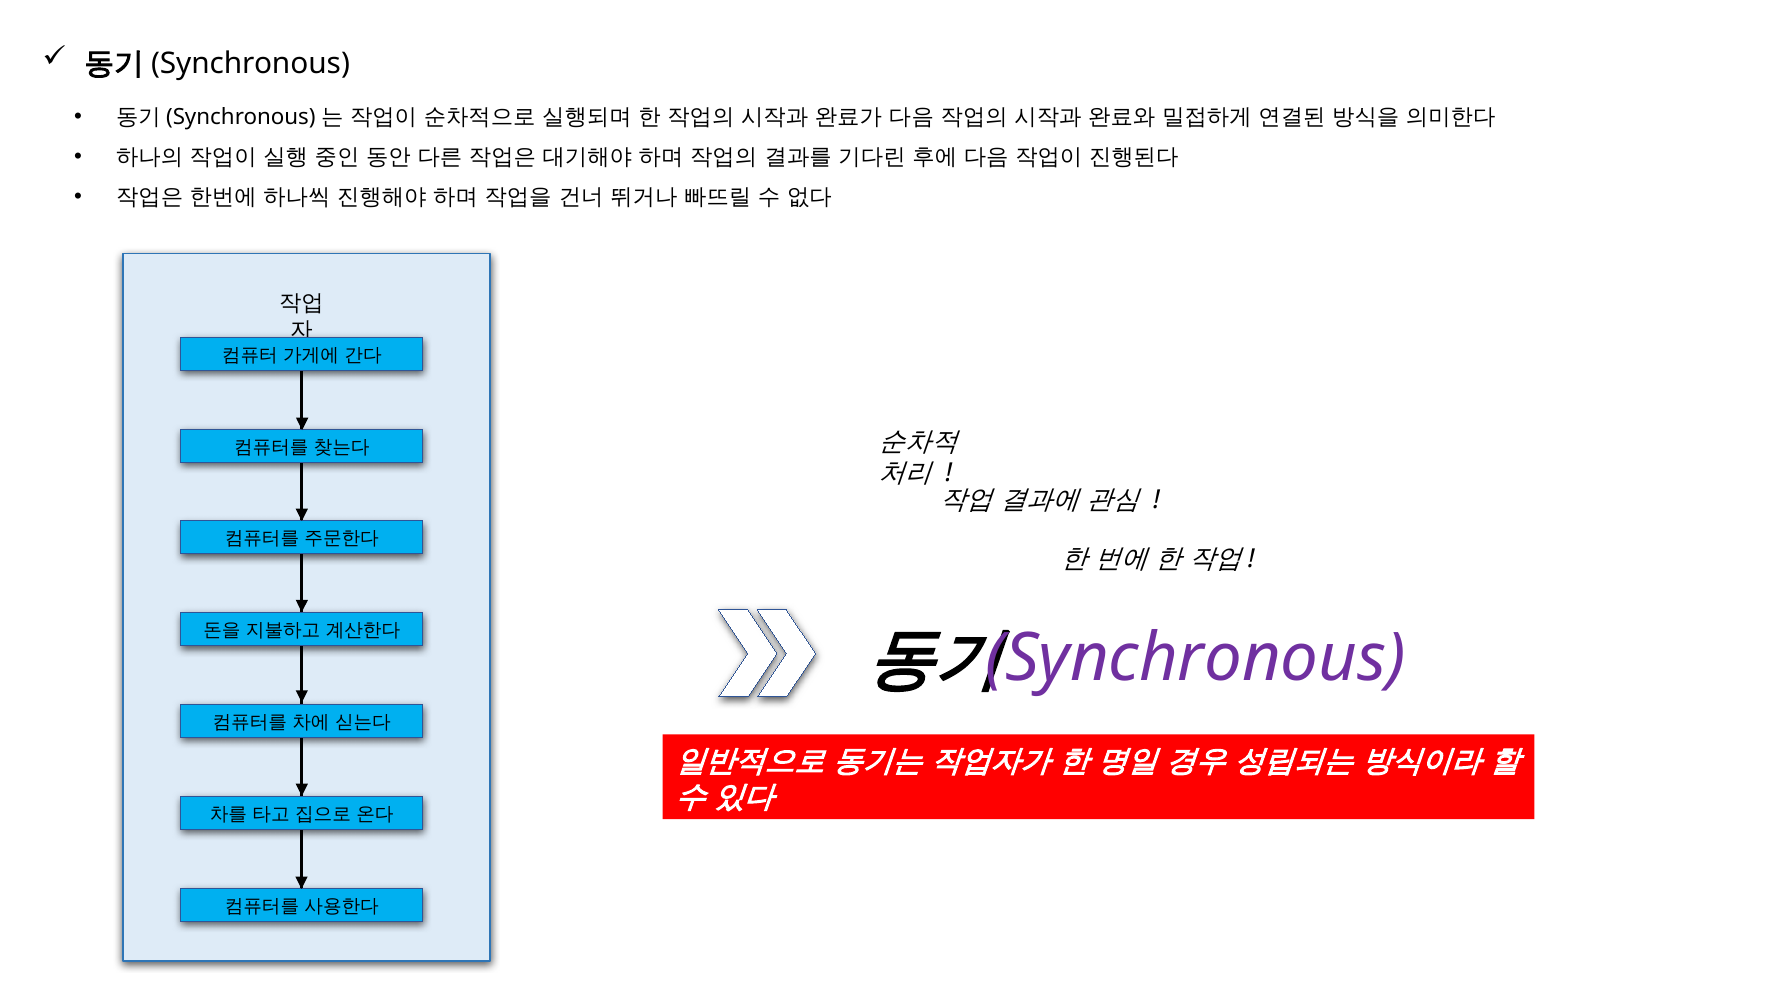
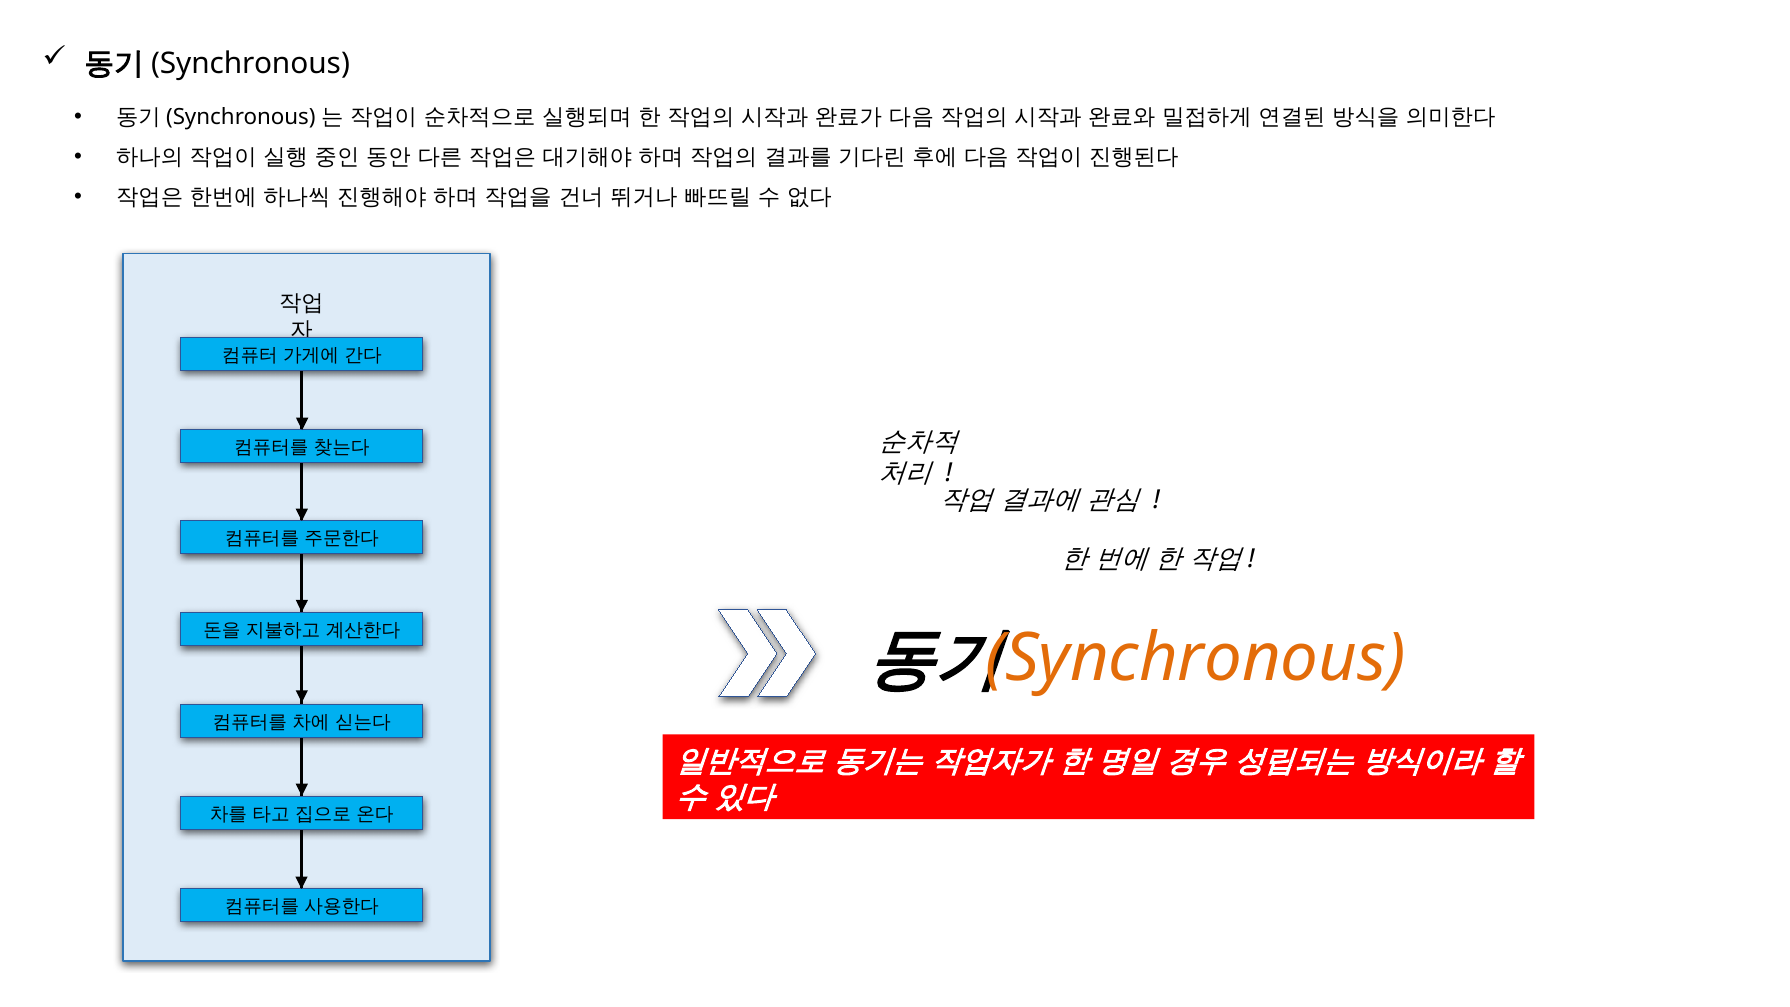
Synchronous colour: purple -> orange (1196, 658)
